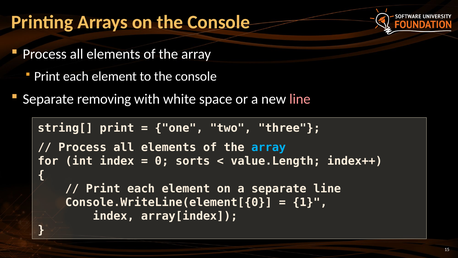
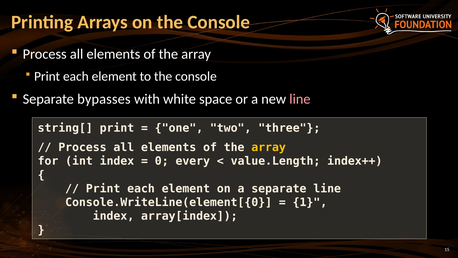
removing: removing -> bypasses (104, 99)
array colour: light blue -> yellow (269, 147)
sorts: sorts -> every (193, 161)
